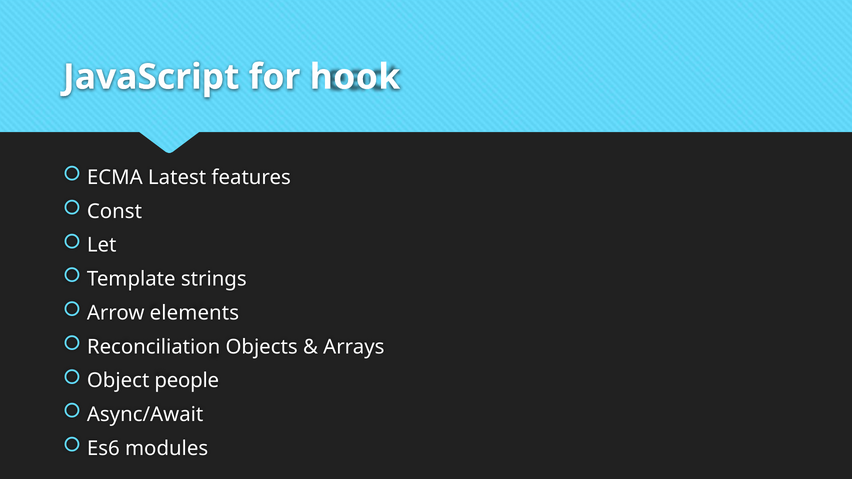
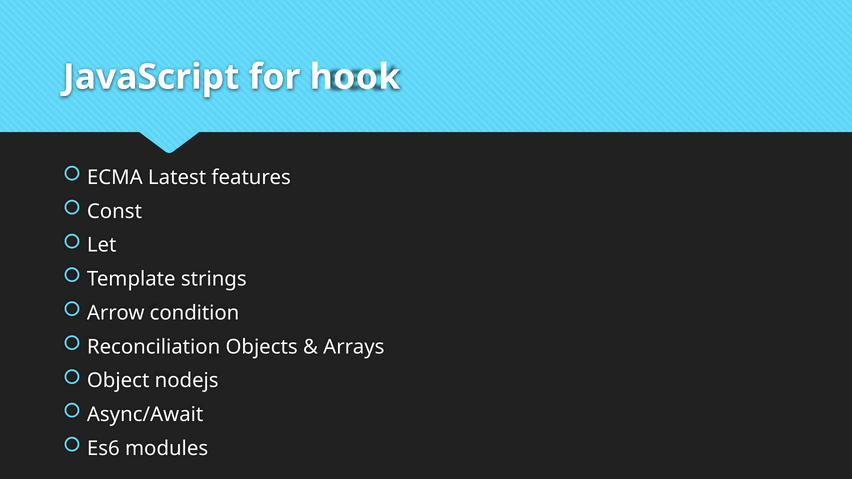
elements: elements -> condition (194, 313)
people: people -> nodejs (187, 381)
